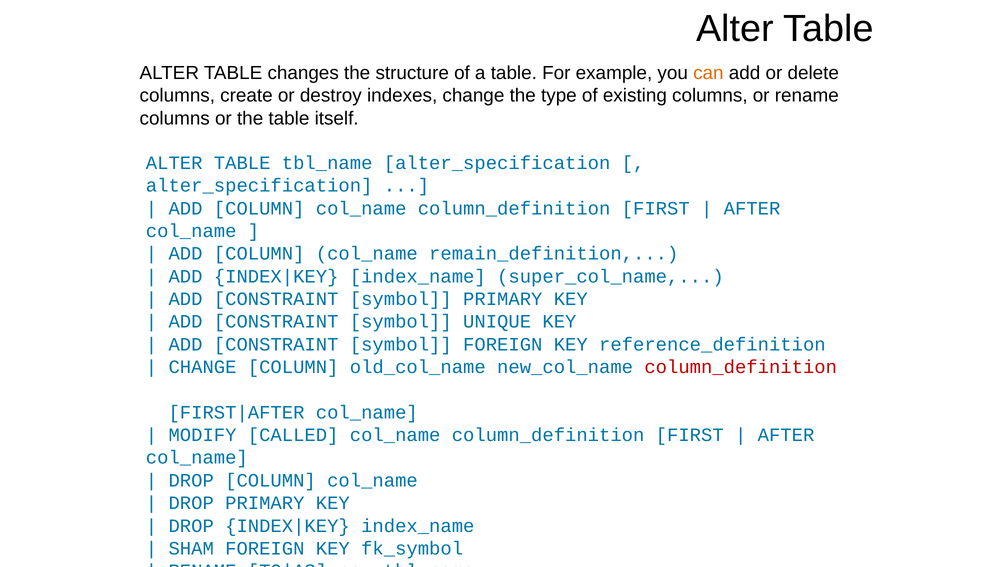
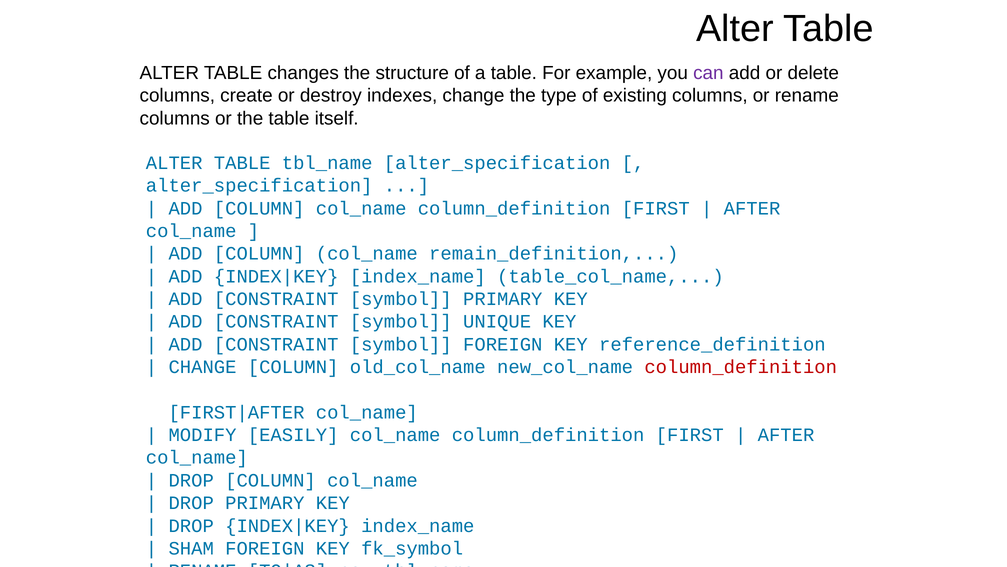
can colour: orange -> purple (708, 73)
super_col_name: super_col_name -> table_col_name (610, 276)
CALLED: CALLED -> EASILY (293, 435)
